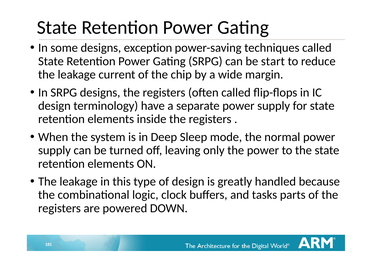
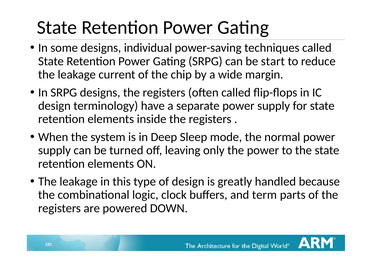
exception: exception -> individual (148, 48)
tasks: tasks -> term (264, 195)
